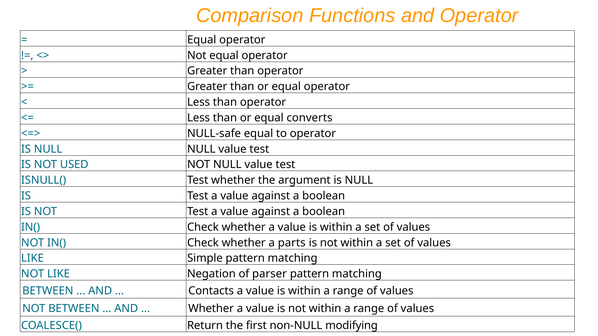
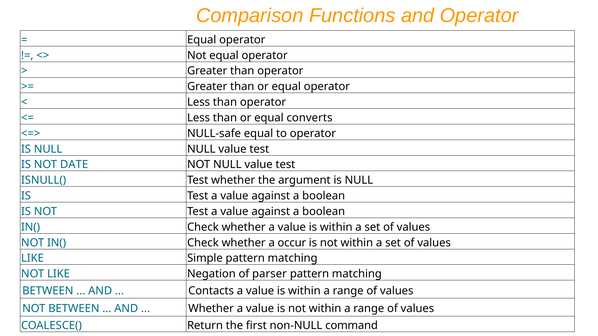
USED: USED -> DATE (74, 165)
parts: parts -> occur (292, 243)
modifying: modifying -> command (352, 326)
